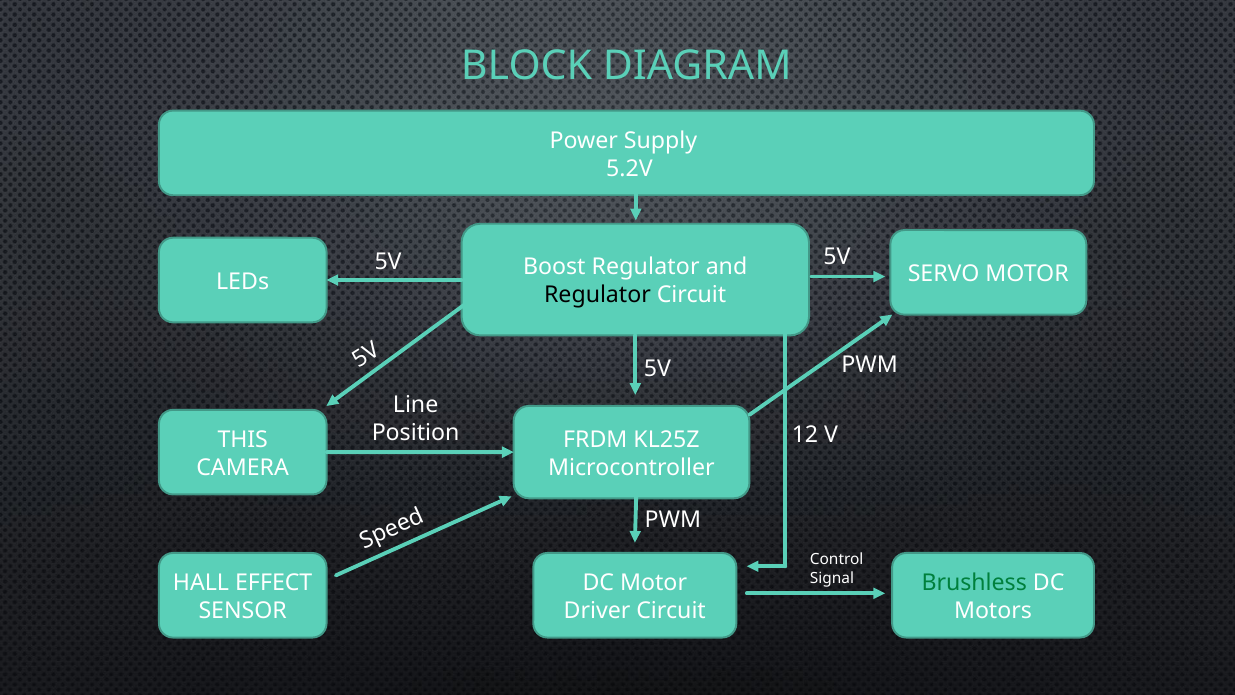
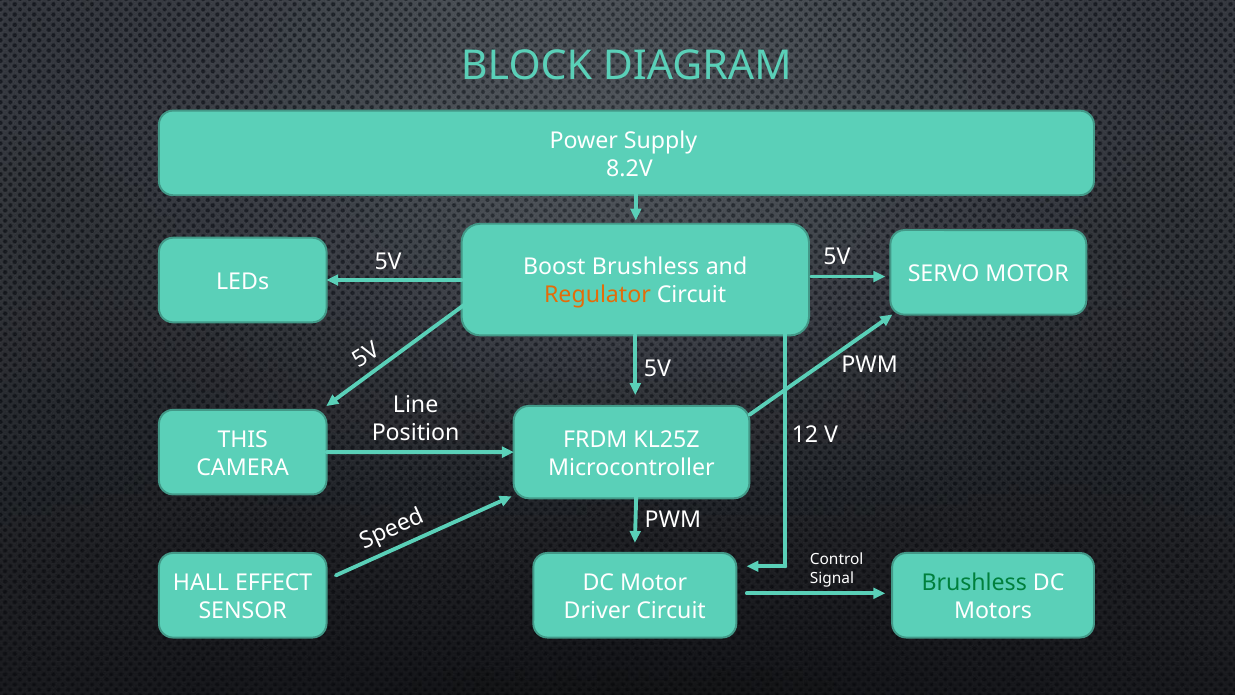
5.2V: 5.2V -> 8.2V (629, 168)
Boost Regulator: Regulator -> Brushless (646, 267)
Regulator colour: black -> orange (597, 295)
